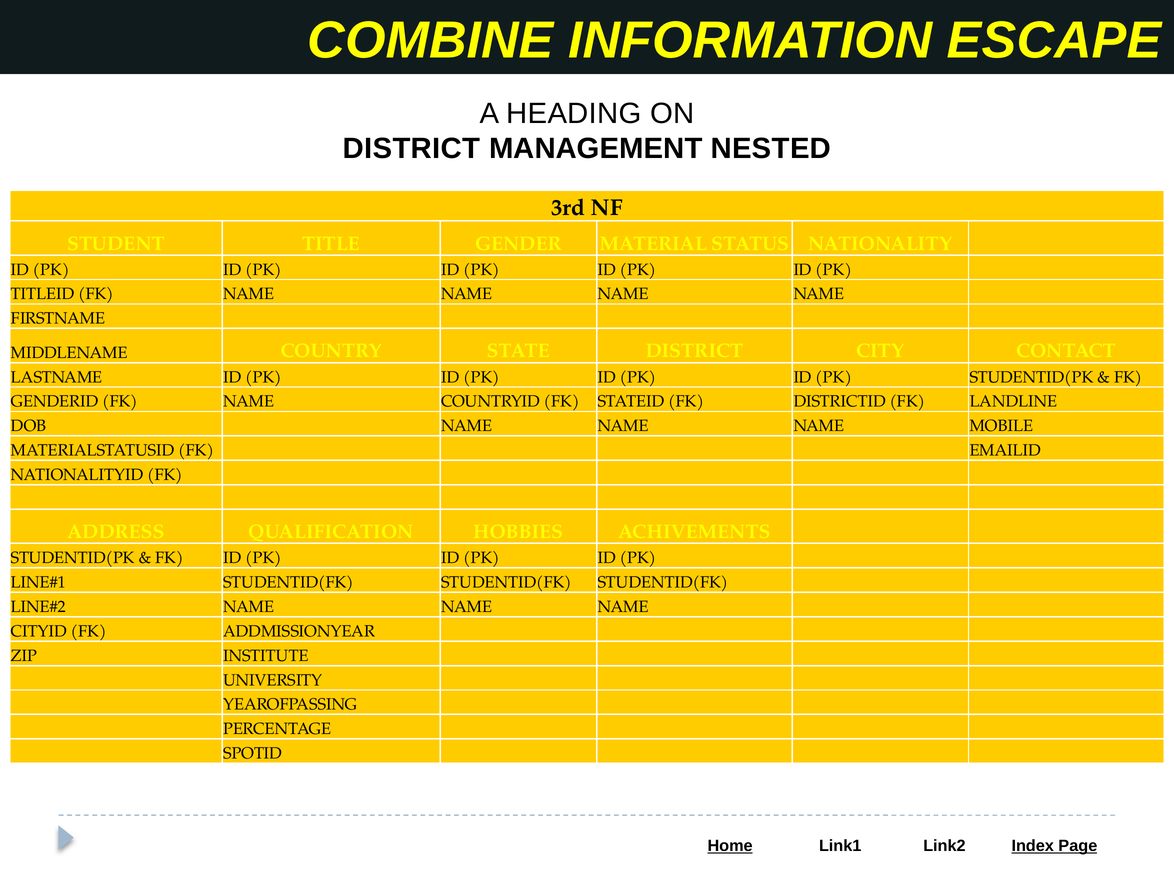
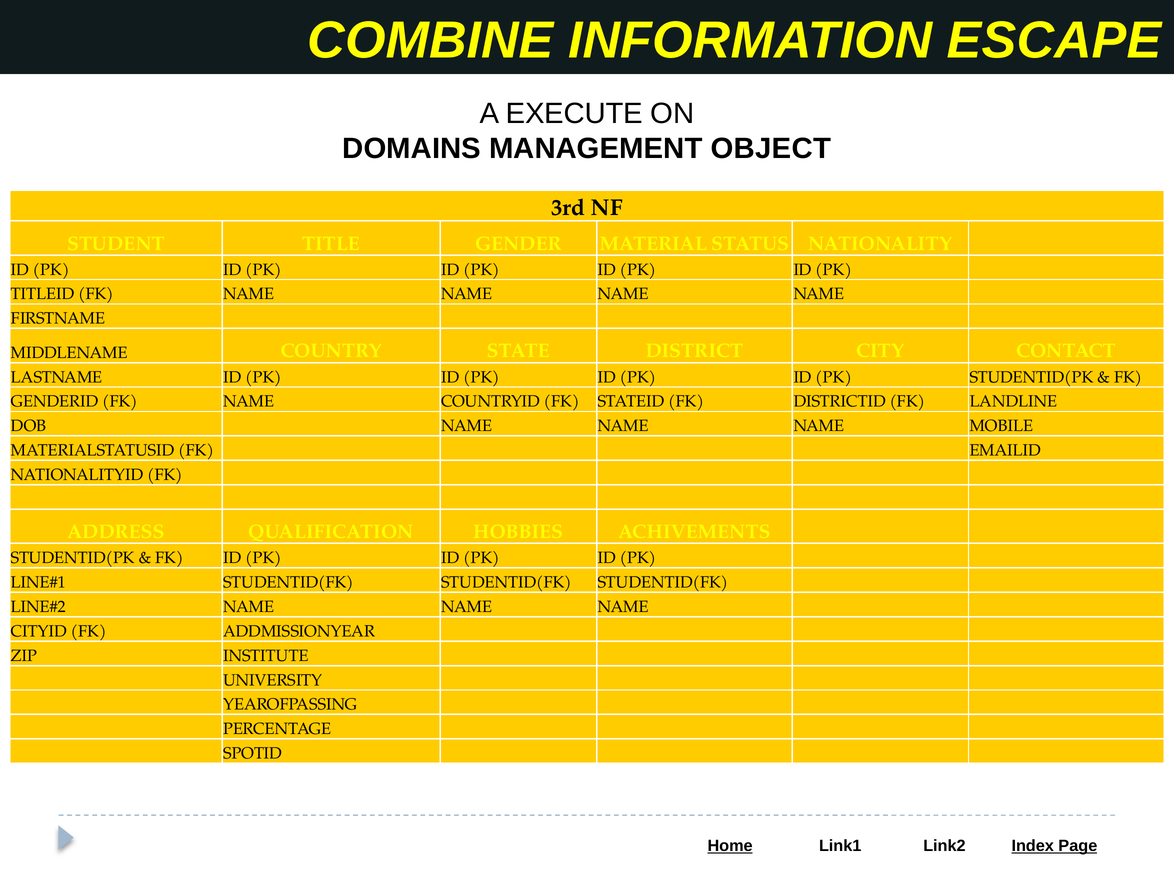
HEADING: HEADING -> EXECUTE (574, 113)
DISTRICT: DISTRICT -> DOMAINS (412, 149)
NESTED: NESTED -> OBJECT (771, 149)
